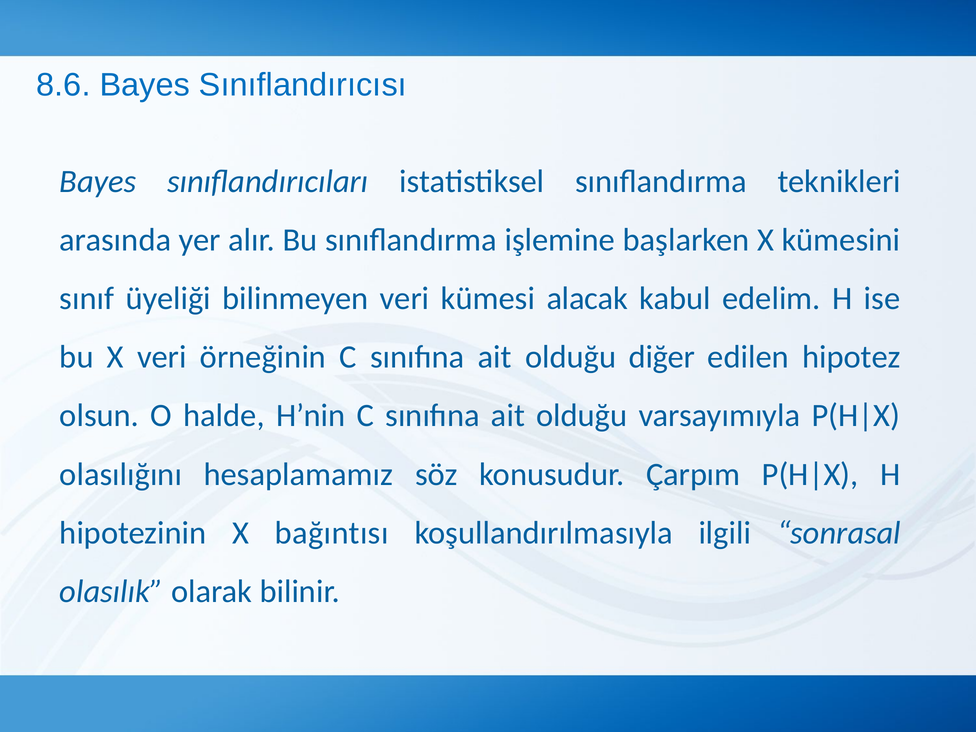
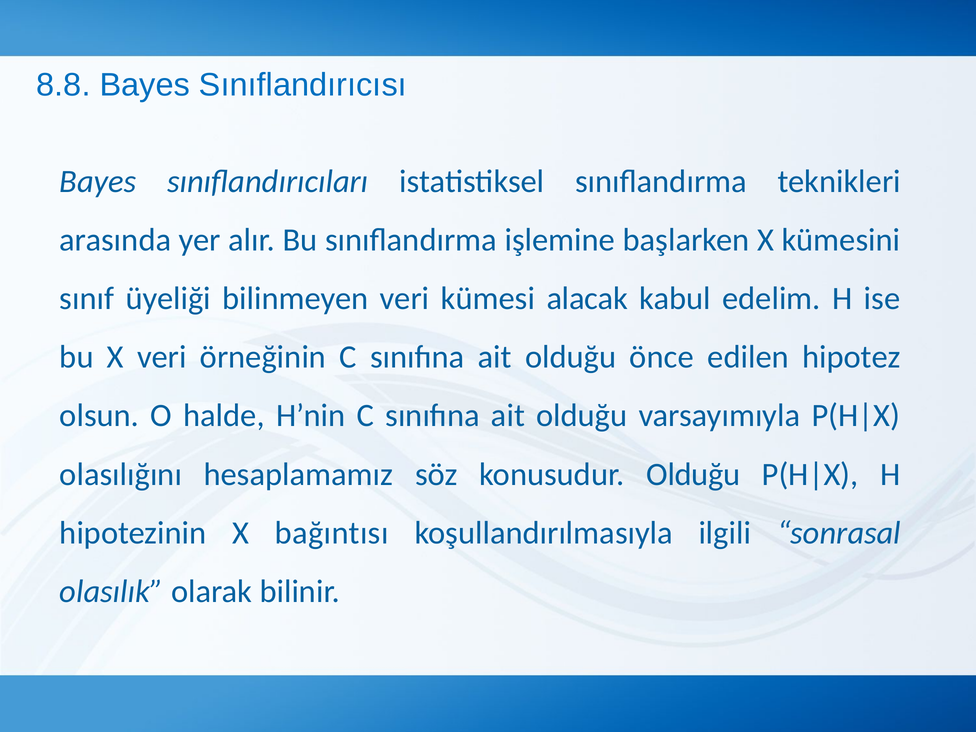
8.6: 8.6 -> 8.8 (63, 85)
diğer: diğer -> önce (662, 357)
konusudur Çarpım: Çarpım -> Olduğu (693, 474)
